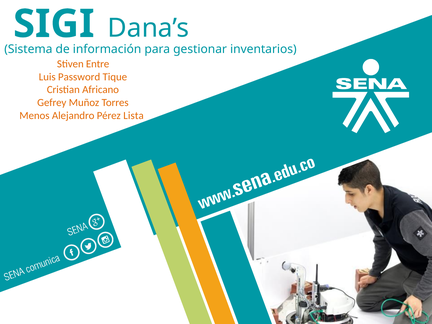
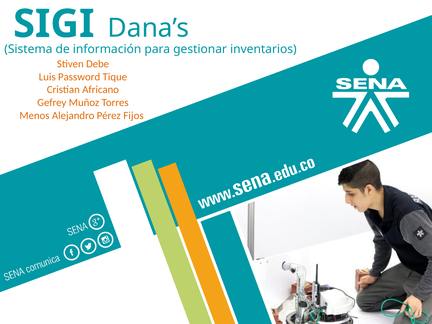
Entre: Entre -> Debe (98, 64)
Lista: Lista -> Fijos (134, 116)
